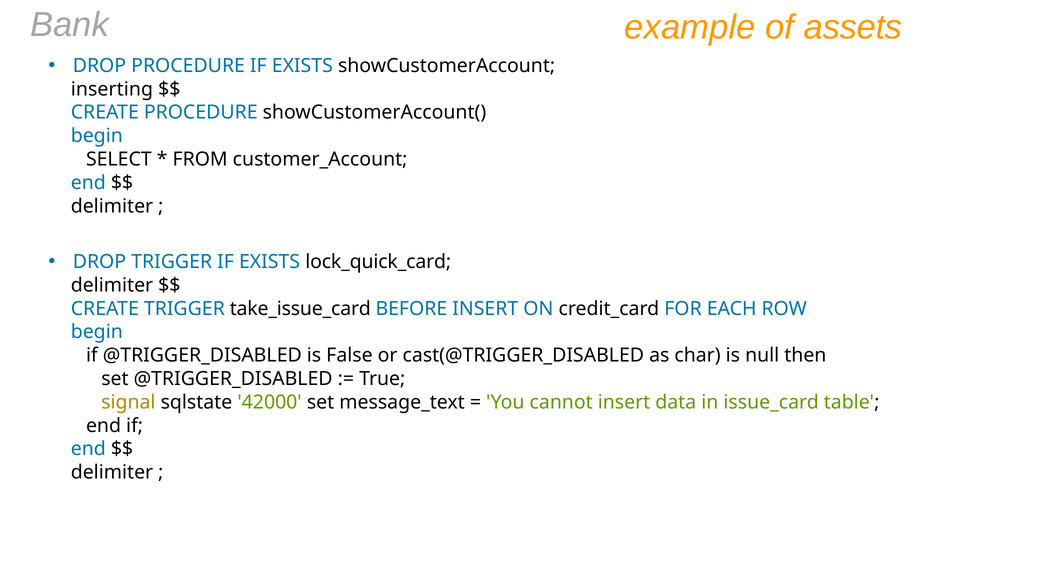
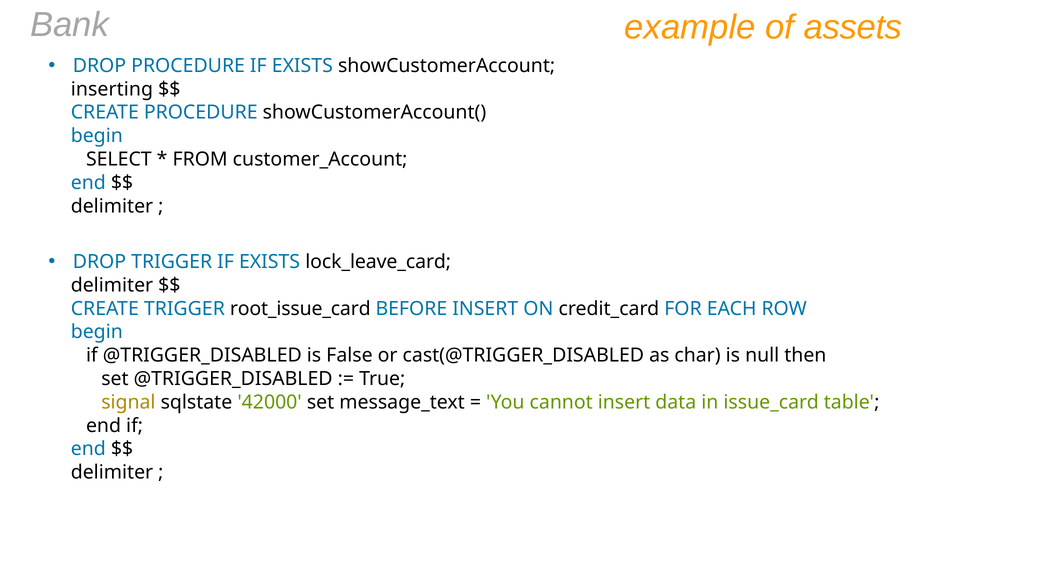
lock_quick_card: lock_quick_card -> lock_leave_card (378, 262)
take_issue_card: take_issue_card -> root_issue_card (300, 309)
